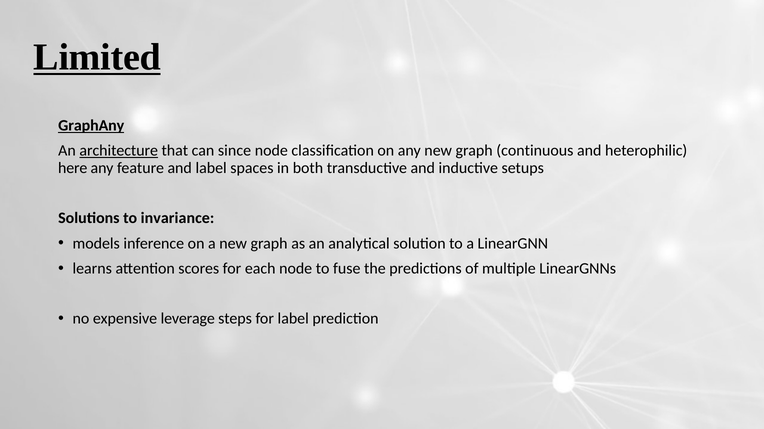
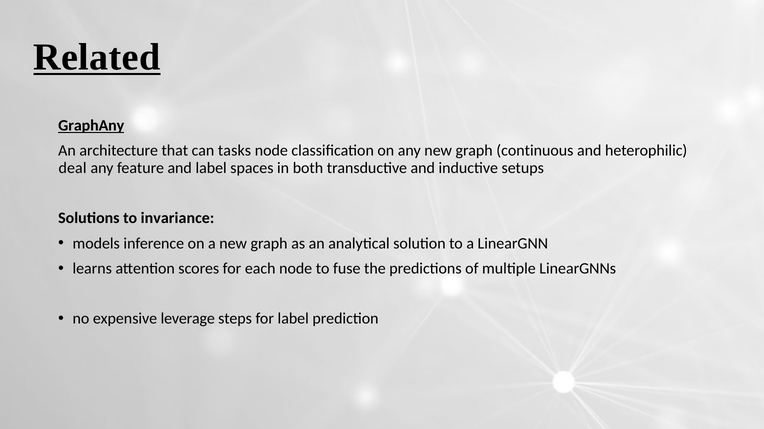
Limited: Limited -> Related (97, 58)
architecture underline: present -> none (119, 151)
since: since -> tasks (235, 151)
here: here -> deal (73, 168)
